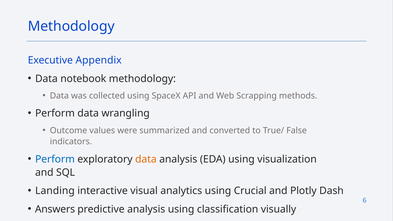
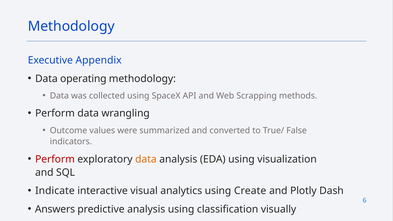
notebook: notebook -> operating (83, 79)
Perform colour: blue -> red (55, 159)
Landing: Landing -> Indicate (55, 191)
Crucial: Crucial -> Create (250, 191)
